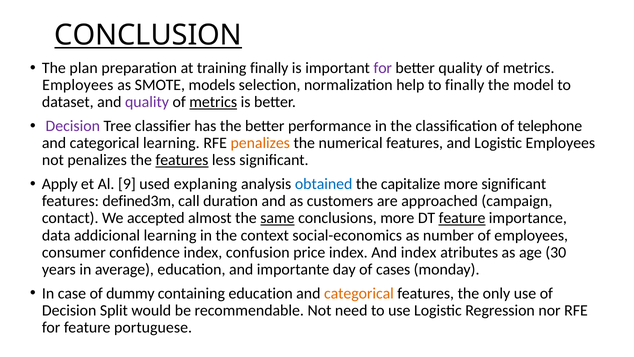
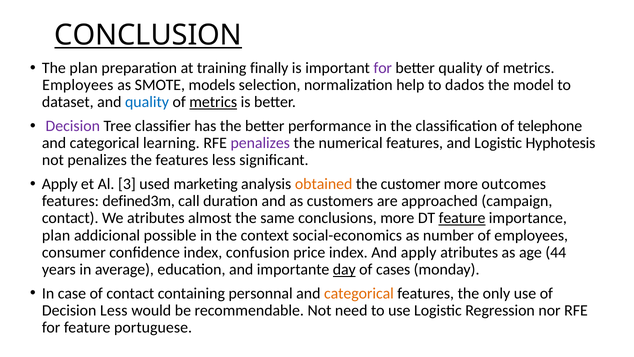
to finally: finally -> dados (465, 85)
quality colour: purple -> blue (147, 102)
penalizes colour: orange -> purple (260, 143)
Logistic Employees: Employees -> Hyphotesis (560, 143)
features underline: present -> none (182, 160)
9: 9 -> 3 (127, 184)
explaning: explaning -> marketing (206, 184)
obtained colour: blue -> orange (324, 184)
capitalize: capitalize -> customer (411, 184)
more significant: significant -> outcomes (514, 184)
We accepted: accepted -> atributes (156, 218)
same underline: present -> none (277, 218)
data: data -> plan (56, 235)
addicional learning: learning -> possible (170, 235)
And index: index -> apply (419, 252)
30: 30 -> 44 (556, 252)
day underline: none -> present (344, 269)
of dummy: dummy -> contact (130, 293)
containing education: education -> personnal (261, 293)
Decision Split: Split -> Less (114, 310)
